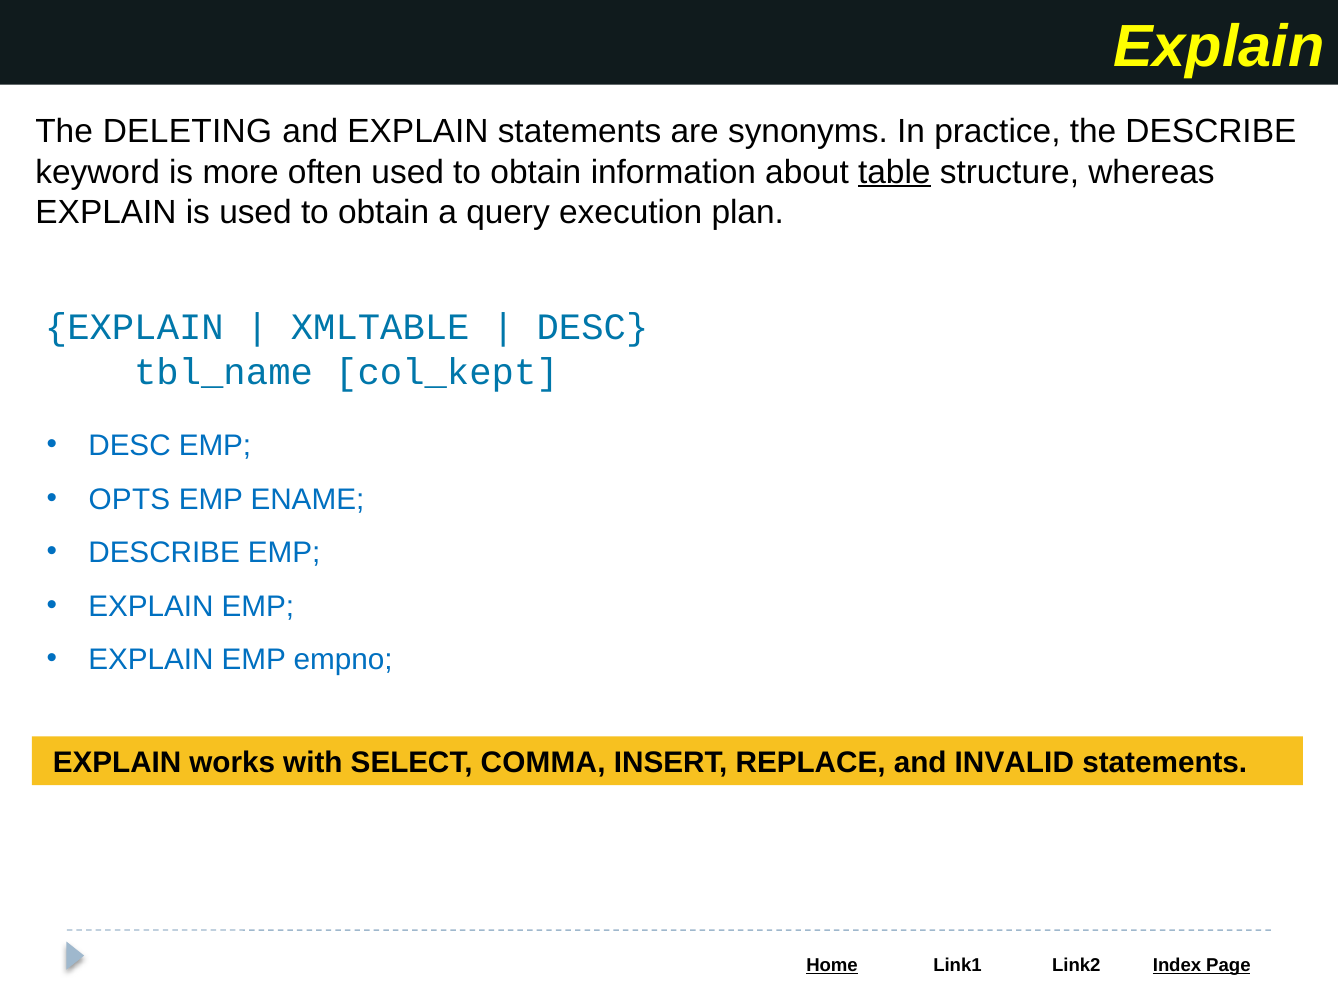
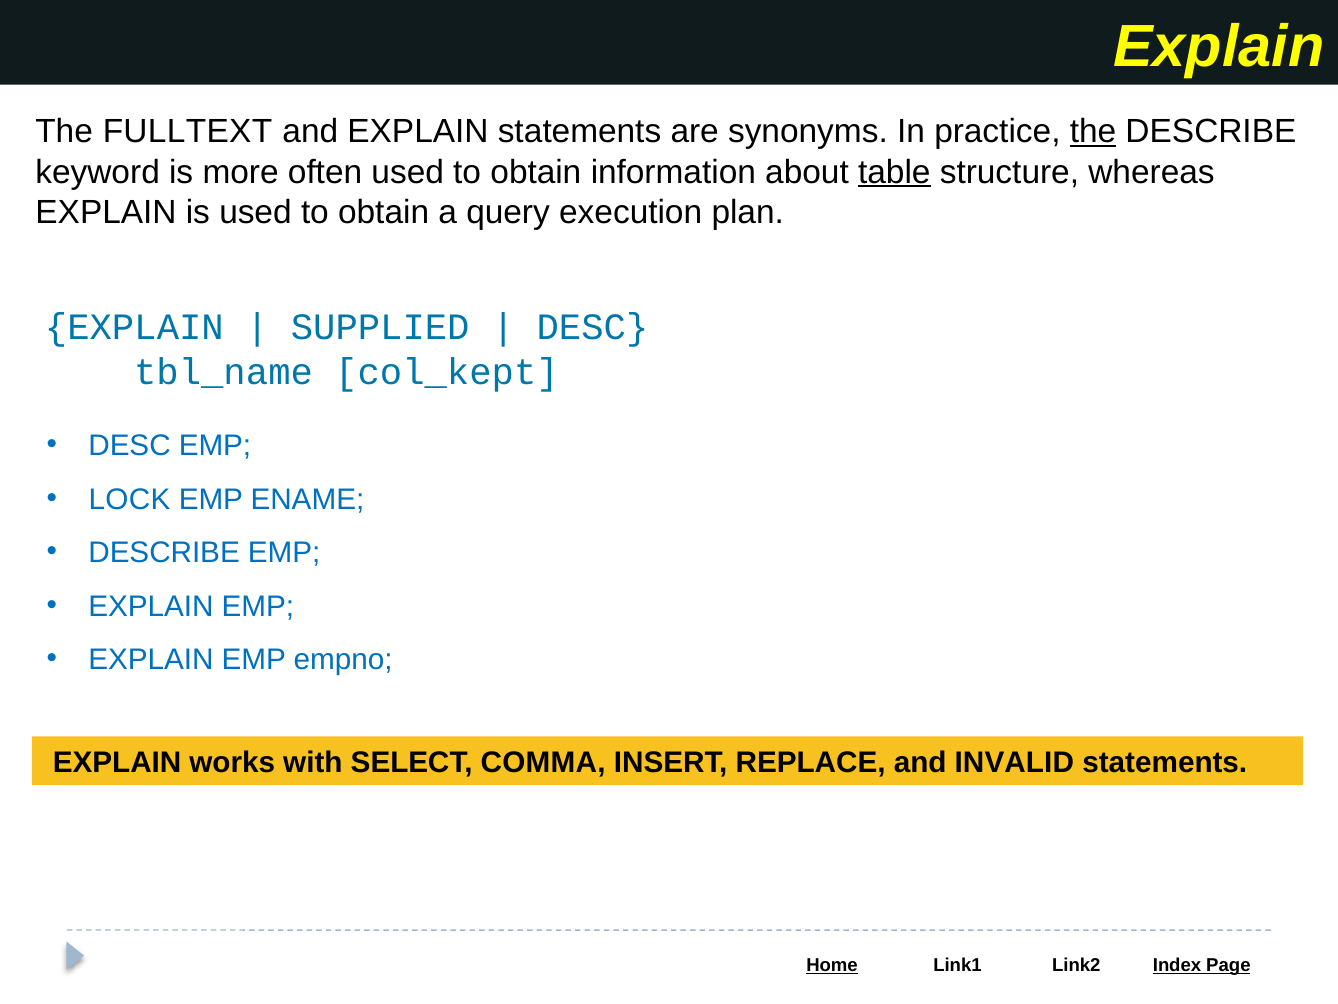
DELETING: DELETING -> FULLTEXT (187, 132)
the underline: none -> present (1093, 132)
XMLTABLE: XMLTABLE -> SUPPLIED (380, 327)
OPTS: OPTS -> LOCK (129, 499)
